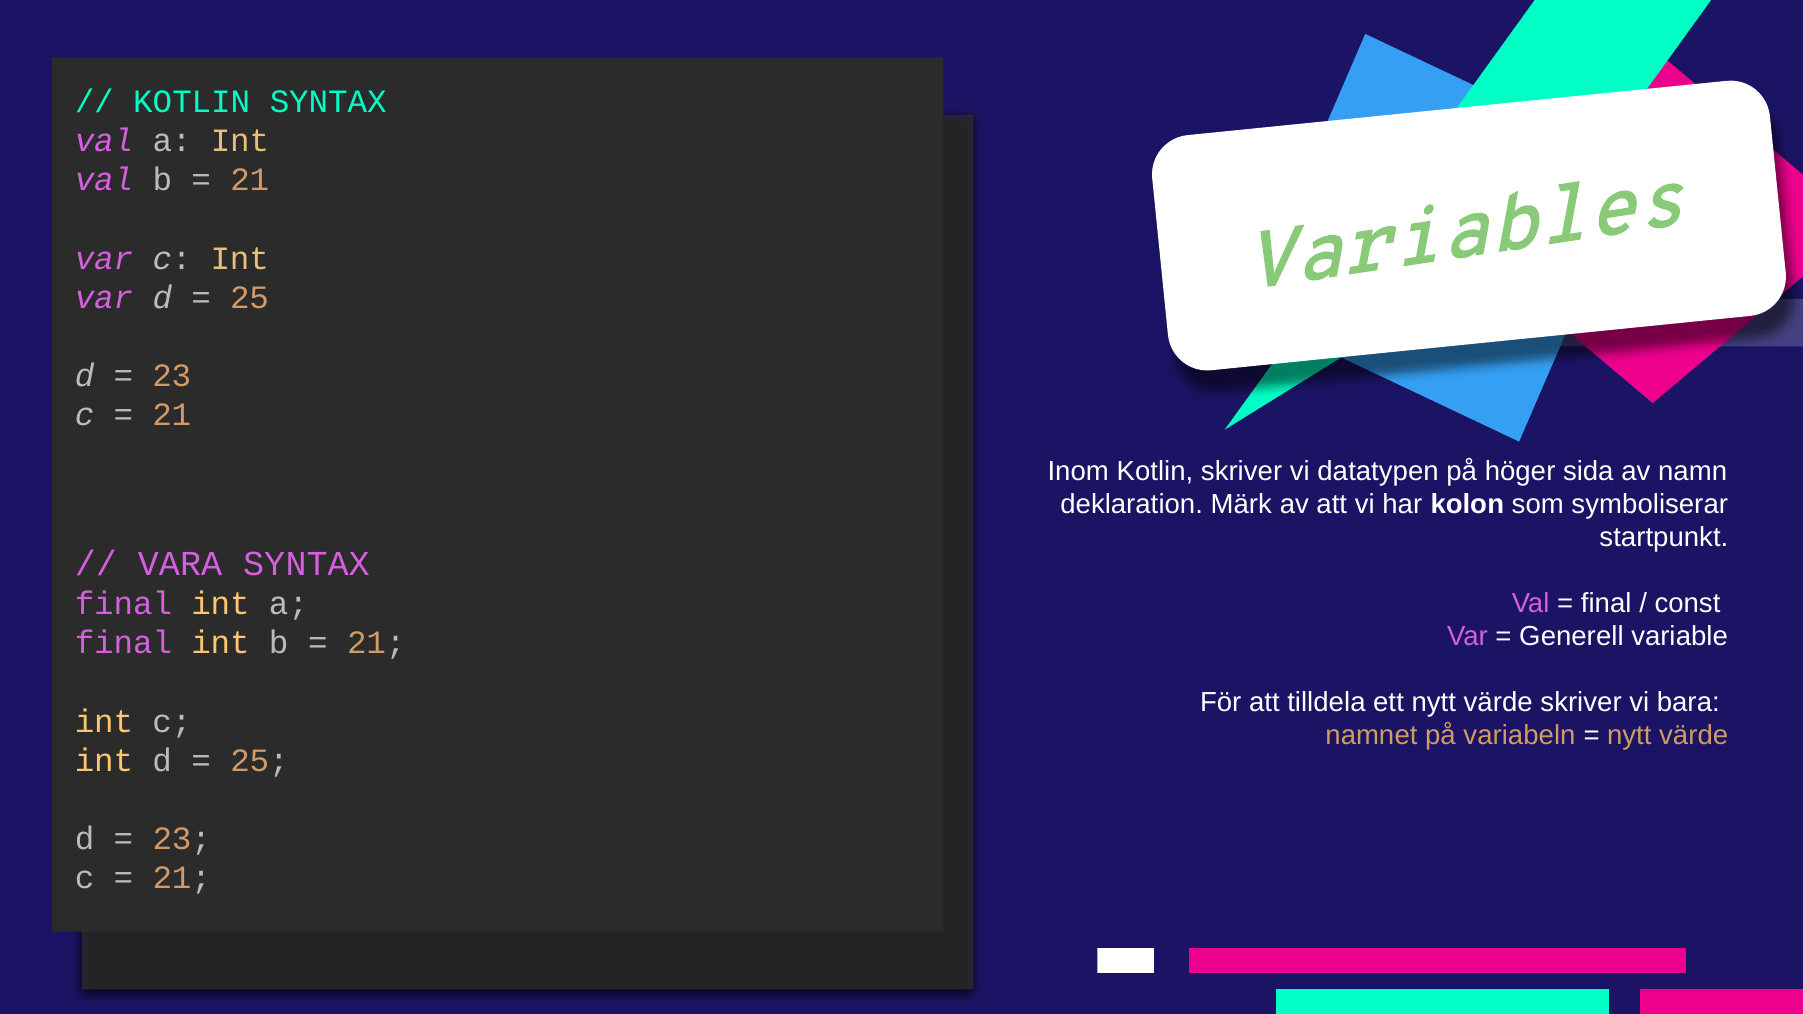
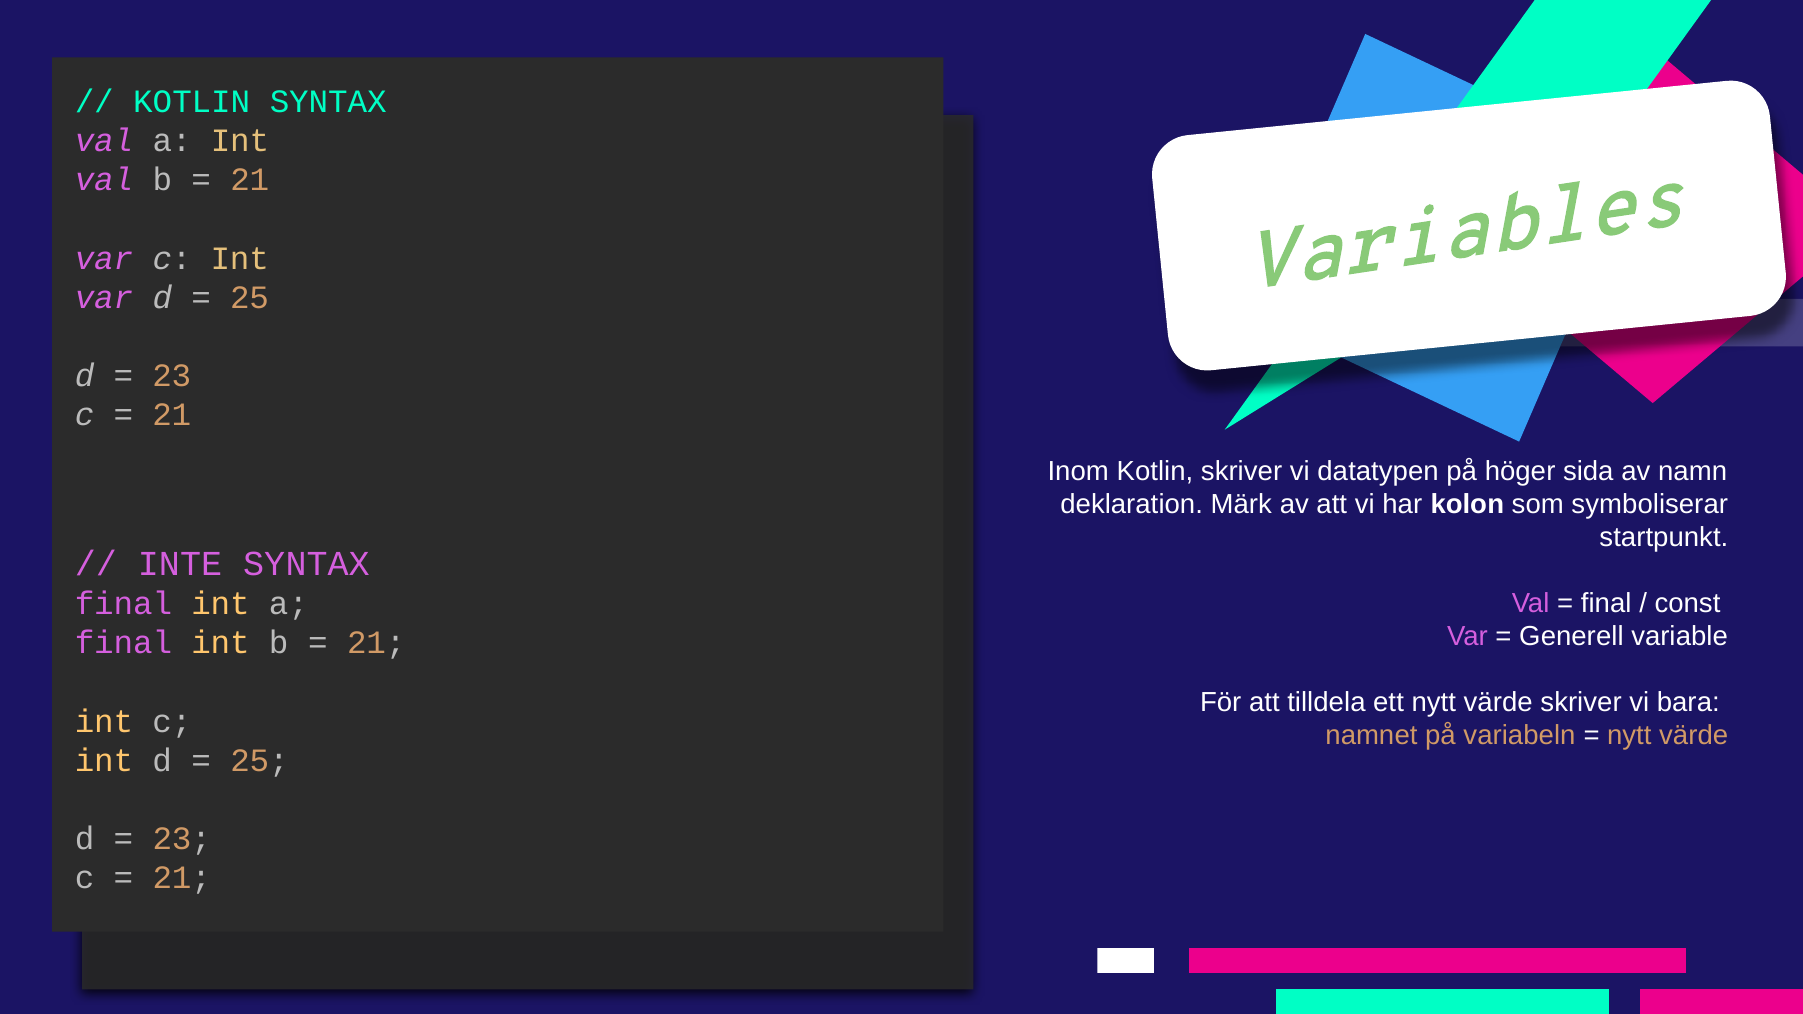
VARA: VARA -> INTE (180, 564)
